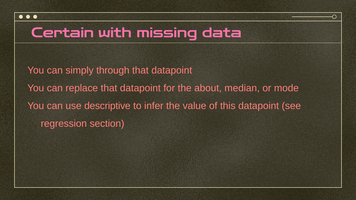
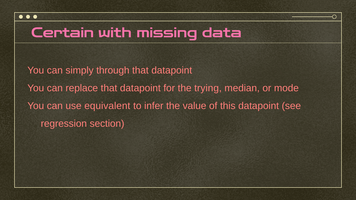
about: about -> trying (208, 88)
descriptive: descriptive -> equivalent (107, 106)
